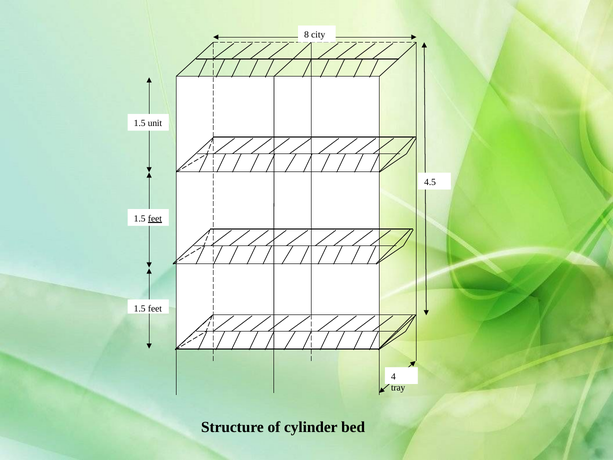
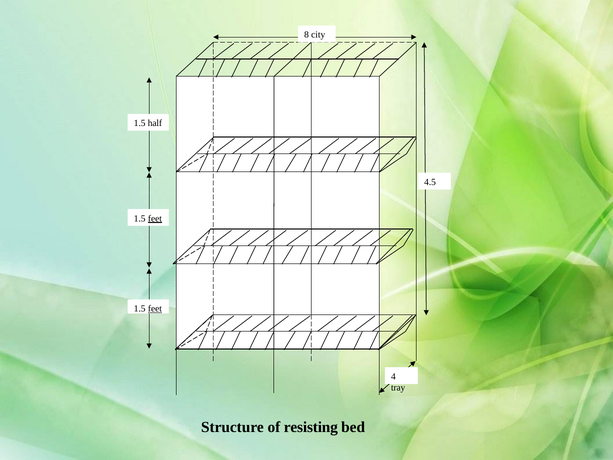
unit: unit -> half (155, 123)
feet underline: none -> present (155, 309)
cylinder: cylinder -> resisting (311, 427)
